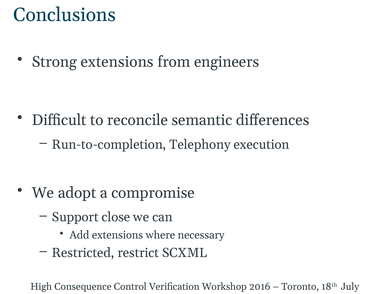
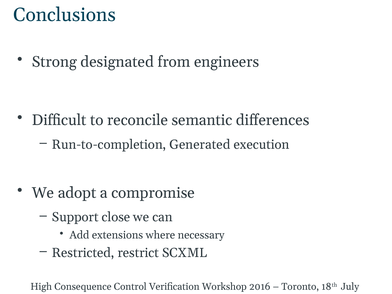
Strong extensions: extensions -> designated (117, 62)
Telephony: Telephony -> Generated (200, 145)
